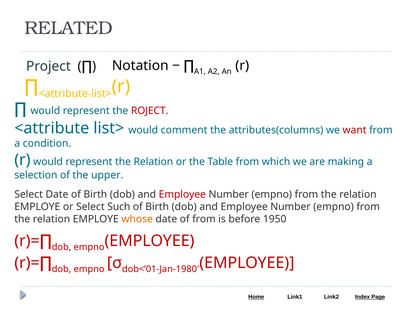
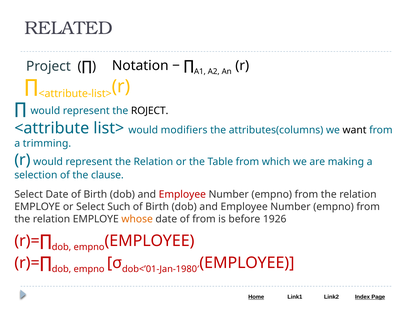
ROJECT colour: red -> black (150, 111)
comment: comment -> modifiers (184, 130)
want colour: red -> black (355, 130)
condition: condition -> trimming (47, 144)
upper: upper -> clause (107, 175)
1950: 1950 -> 1926 (275, 219)
